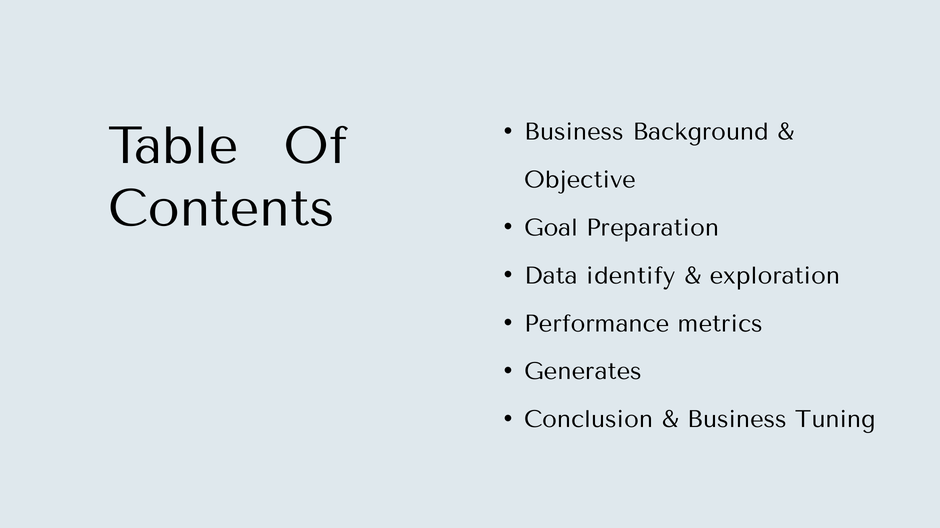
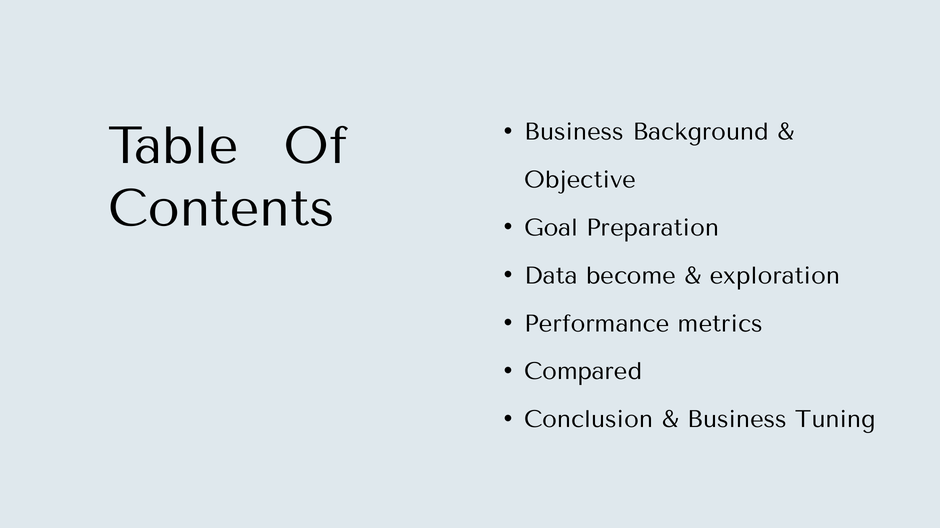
identify: identify -> become (631, 276)
Generates: Generates -> Compared (583, 372)
